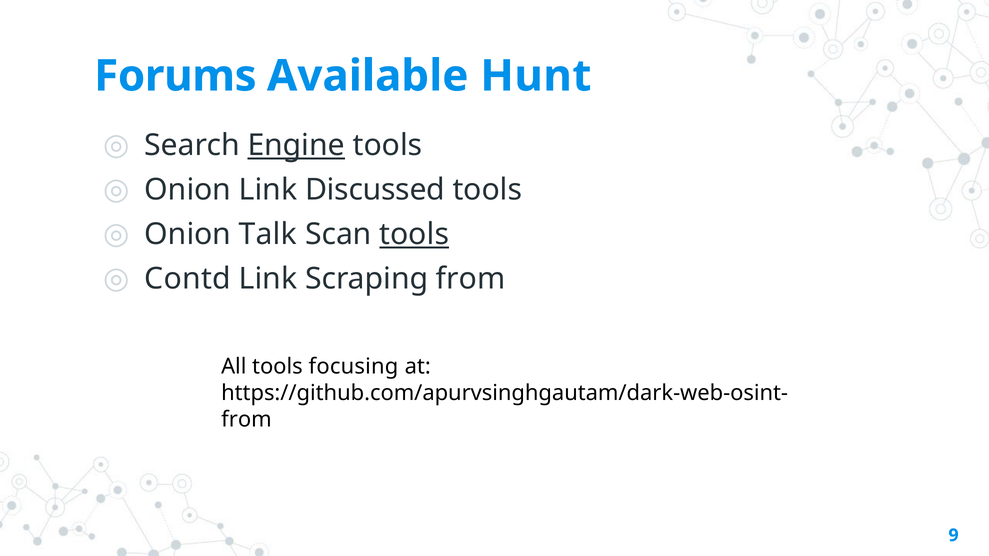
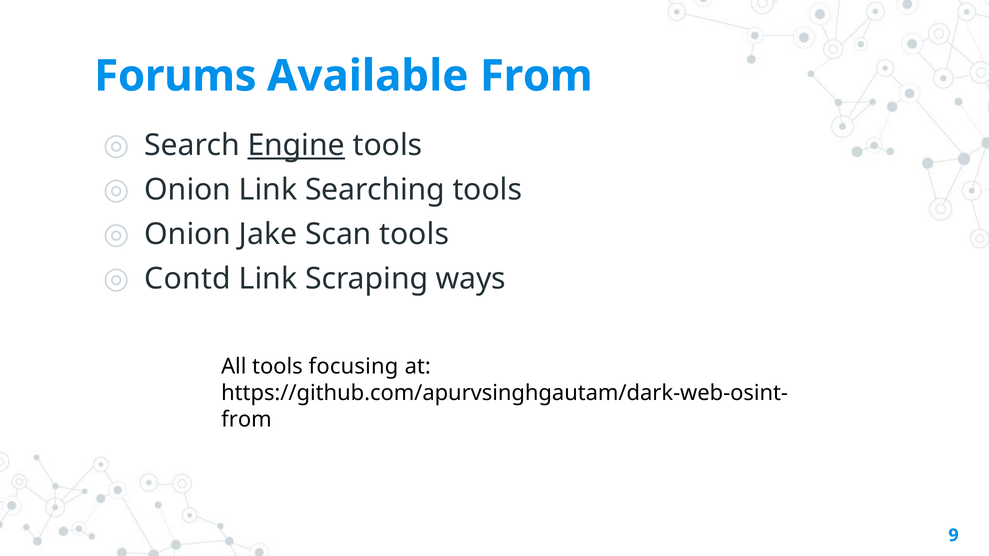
Available Hunt: Hunt -> From (536, 76)
Discussed: Discussed -> Searching (375, 190)
Talk: Talk -> Jake (268, 235)
tools underline: present -> none (414, 235)
Scraping from: from -> ways (471, 279)
